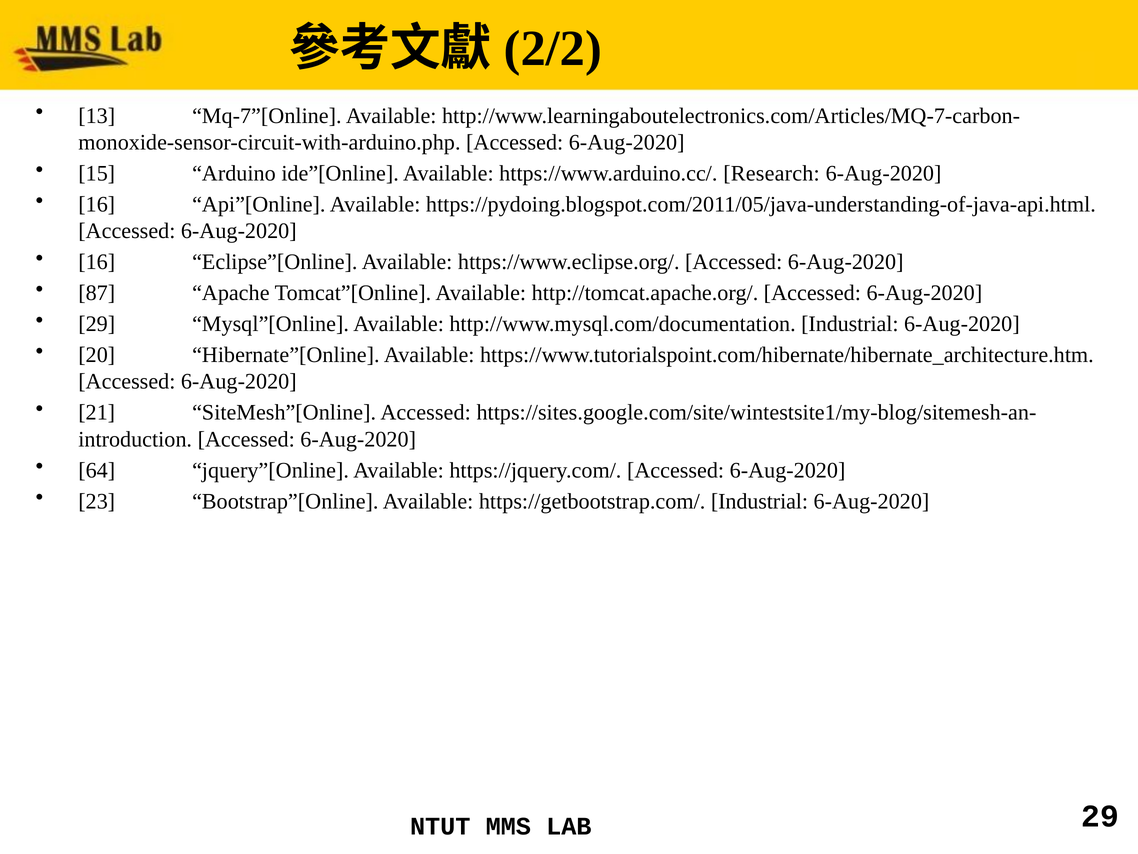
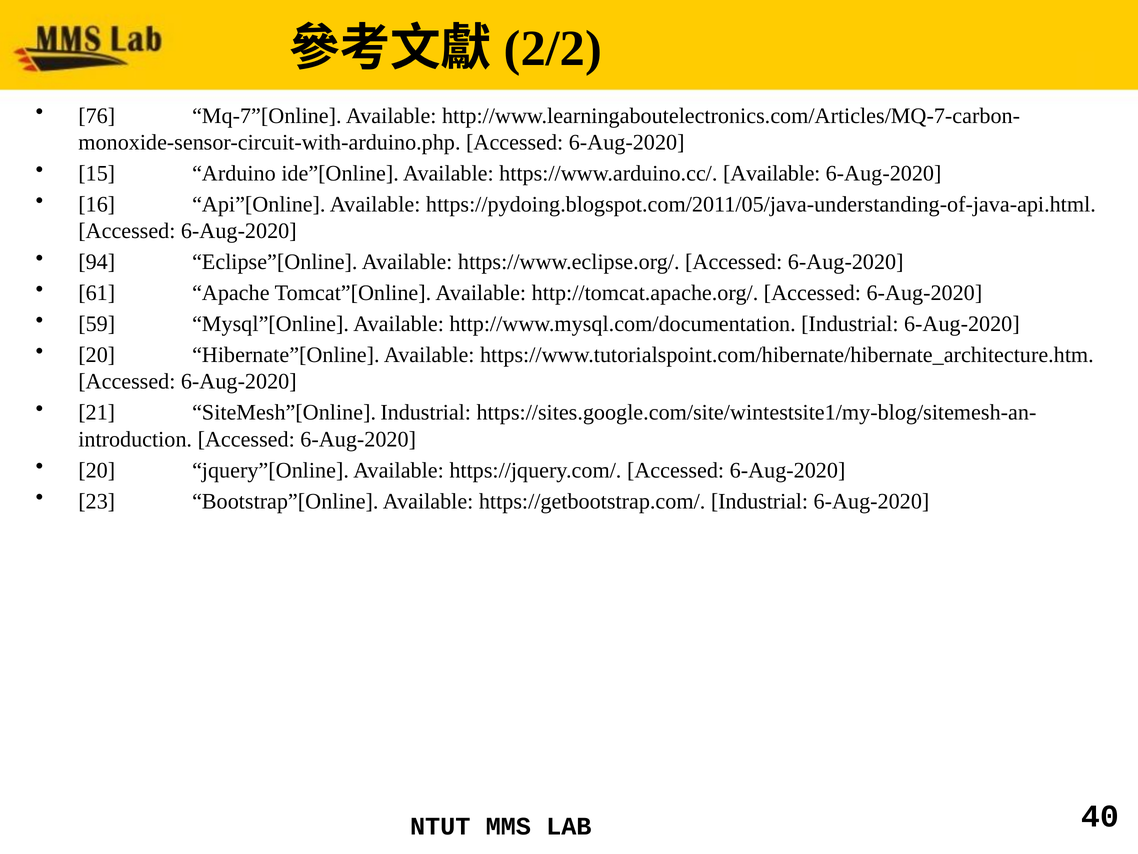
13: 13 -> 76 (97, 116)
https://www.arduino.cc/ Research: Research -> Available (772, 173)
16: 16 -> 94 (97, 262)
87: 87 -> 61 (97, 293)
29: 29 -> 59 (97, 324)
SiteMesh”[Online Accessed: Accessed -> Industrial (426, 412)
64: 64 -> 20 (97, 470)
LAB 29: 29 -> 40 (1100, 816)
